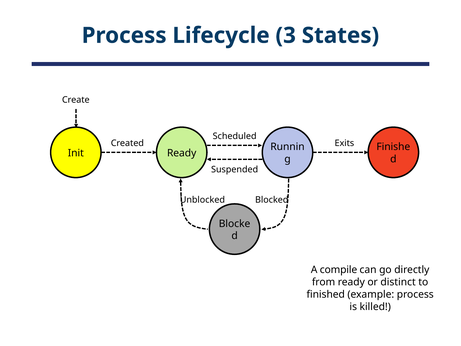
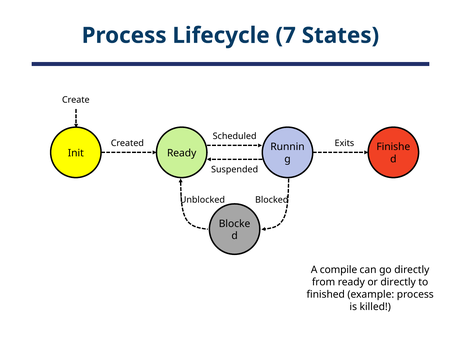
3: 3 -> 7 (286, 35)
or distinct: distinct -> directly (398, 282)
